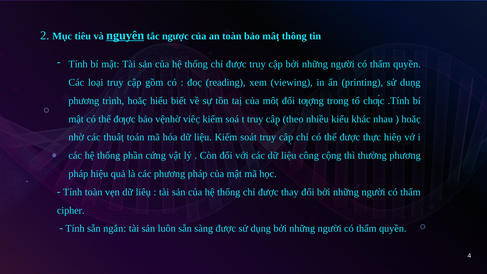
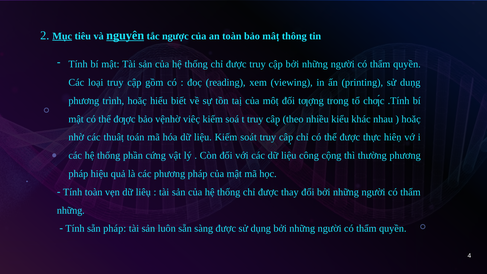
Mục underline: none -> present (62, 36)
cipher: cipher -> những (71, 210)
sẵn ngắn: ngắn -> pháp (115, 229)
